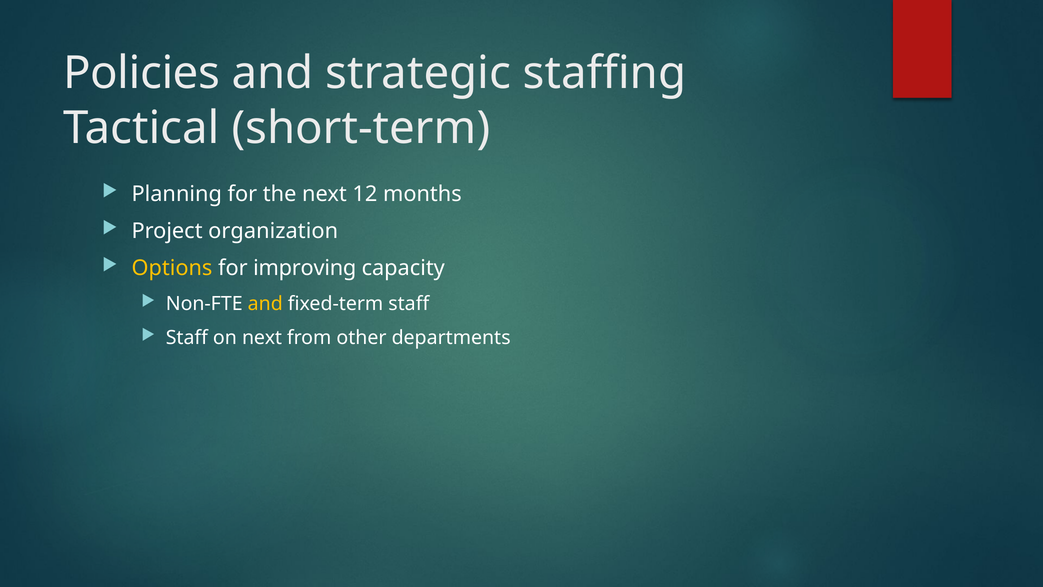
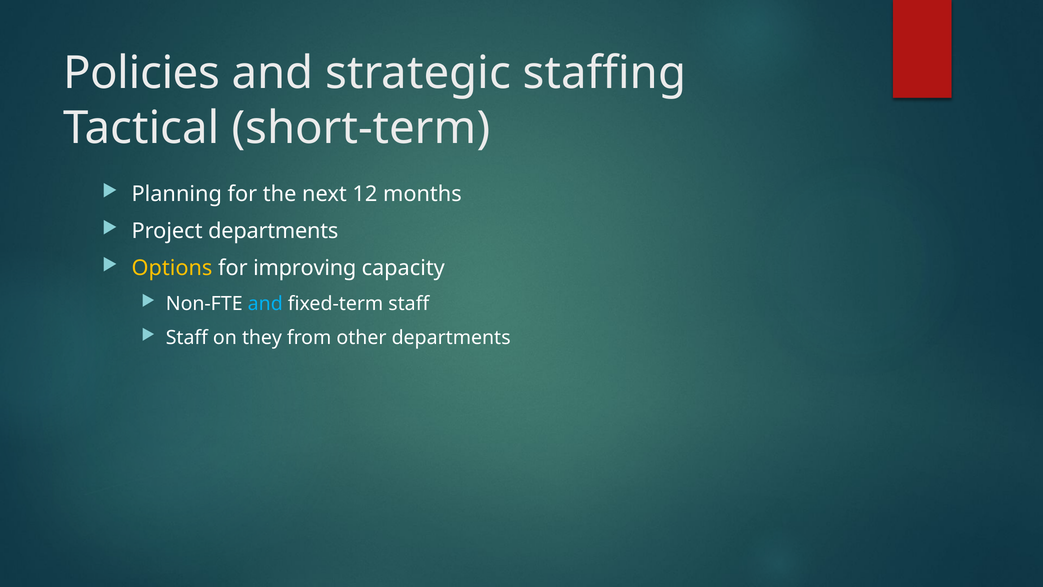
Project organization: organization -> departments (273, 231)
and colour: yellow -> light blue (265, 304)
on next: next -> they (262, 338)
